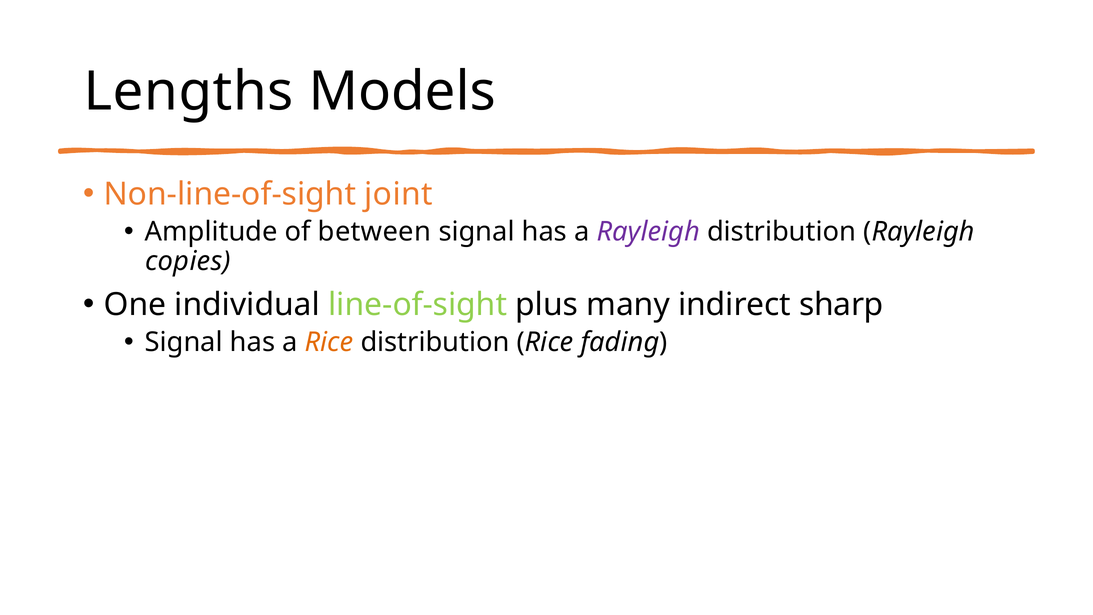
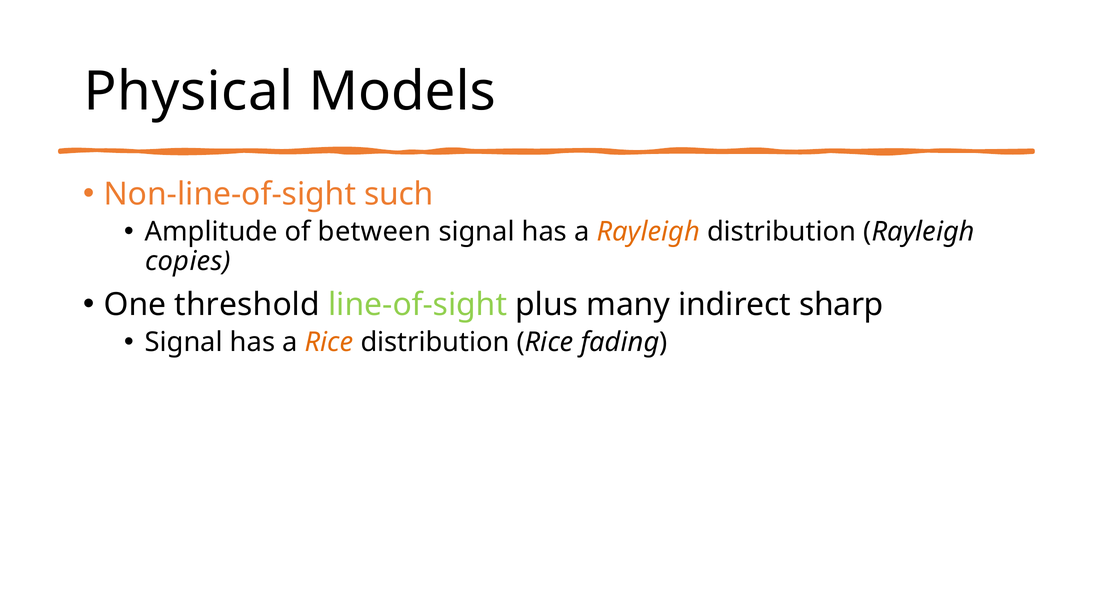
Lengths: Lengths -> Physical (189, 92)
joint: joint -> such (399, 194)
Rayleigh colour: purple -> orange (648, 232)
individual: individual -> threshold (247, 304)
